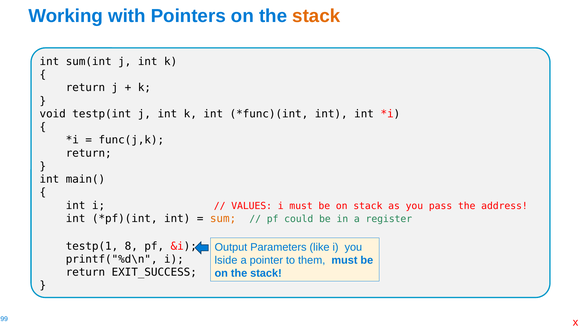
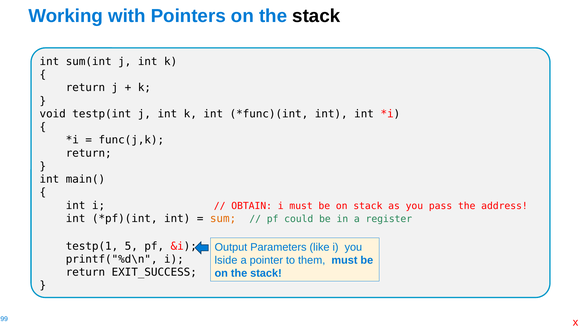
stack colour: orange -> black (316, 16)
VALUES: VALUES -> OBTAIN (252, 206)
8: 8 -> 5 (131, 246)
